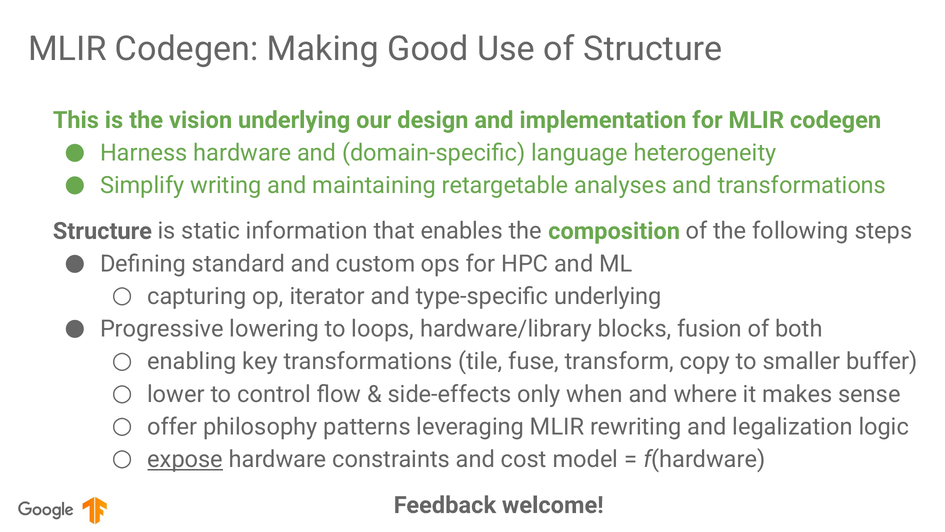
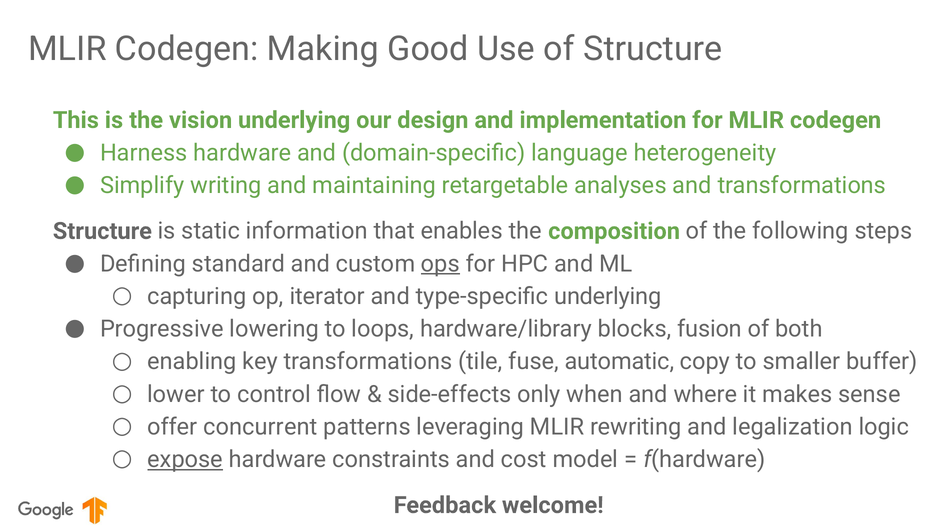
ops underline: none -> present (440, 264)
transform: transform -> automatic (619, 361)
philosophy: philosophy -> concurrent (260, 426)
